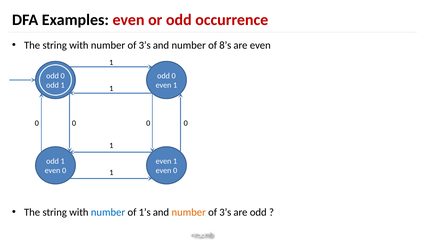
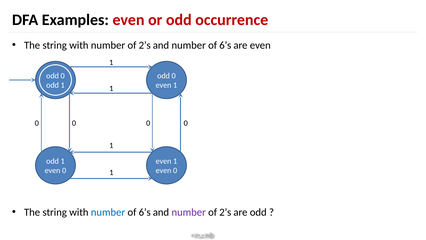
with number of 3’s: 3’s -> 2’s (145, 45)
and number of 8’s: 8’s -> 6’s (225, 45)
1’s: 1’s -> 6’s (145, 212)
number colour: orange -> purple (189, 212)
3’s: 3’s -> 2’s (225, 212)
